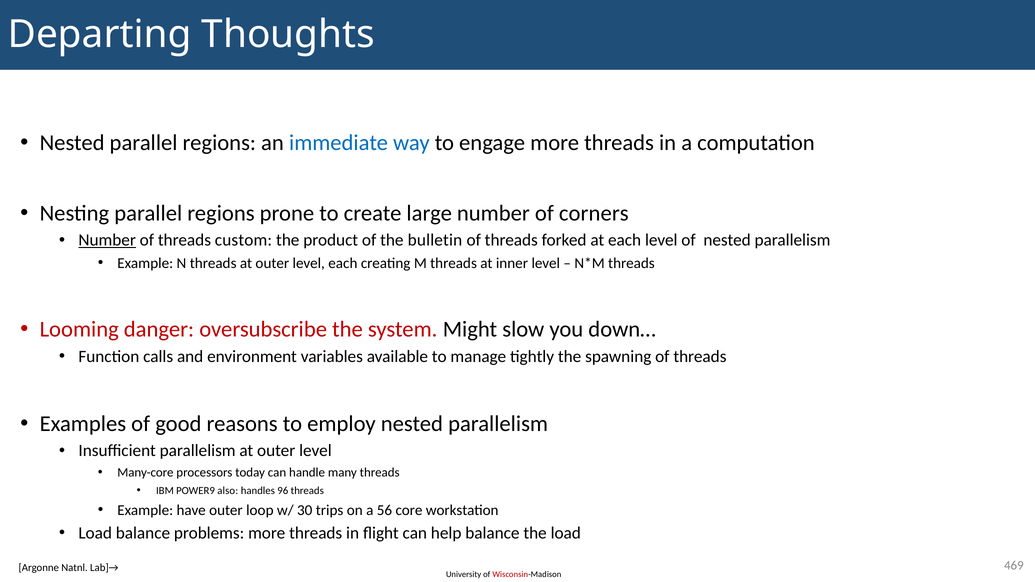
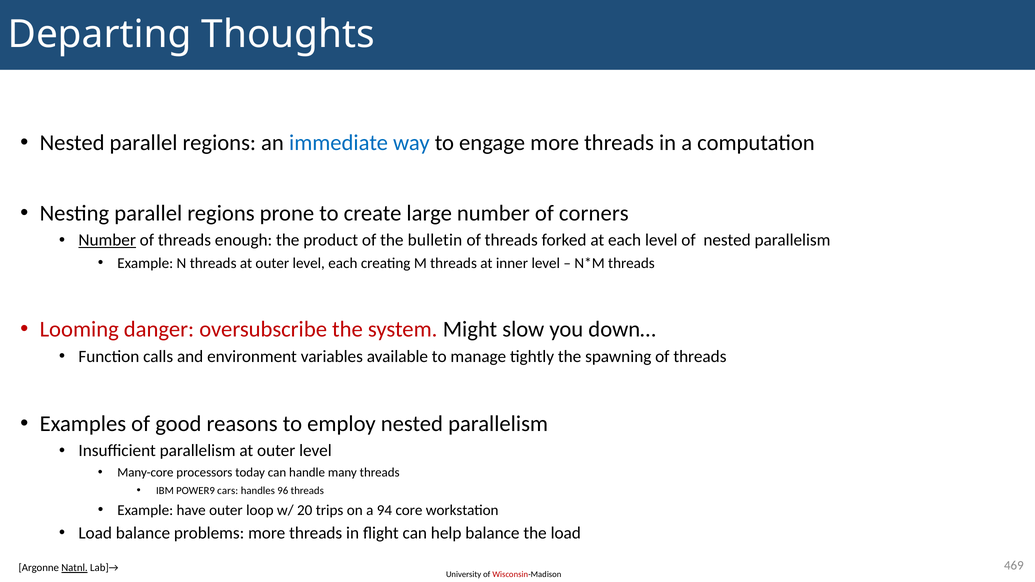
custom: custom -> enough (244, 240)
also: also -> cars (228, 491)
30: 30 -> 20 (305, 510)
56: 56 -> 94 (384, 510)
Natnl underline: none -> present (74, 568)
